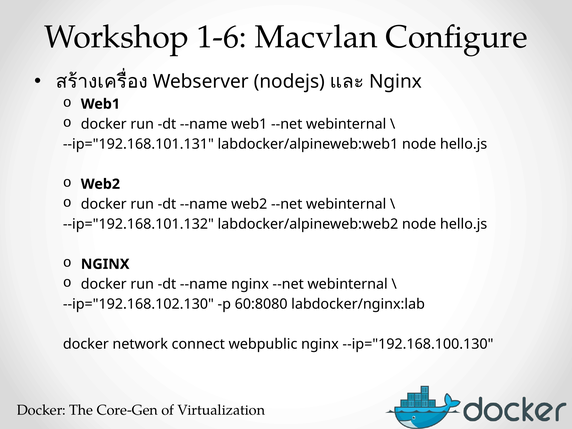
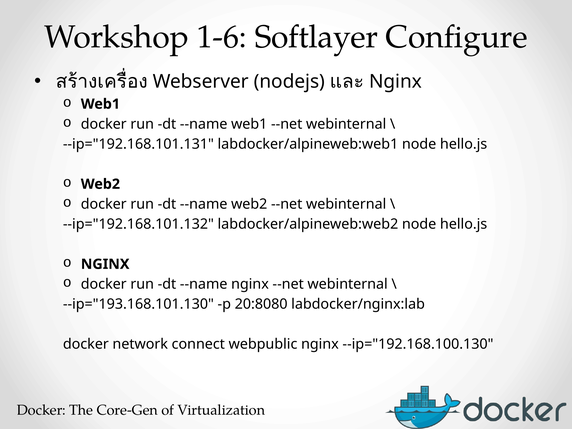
Macvlan: Macvlan -> Softlayer (316, 37)
--ip="192.168.102.130: --ip="192.168.102.130 -> --ip="193.168.101.130 (138, 304)
60:8080: 60:8080 -> 20:8080 (261, 304)
